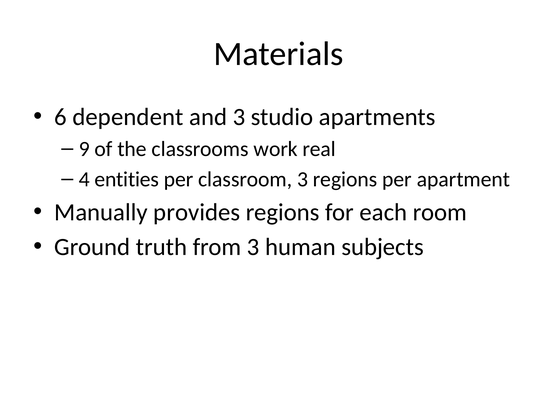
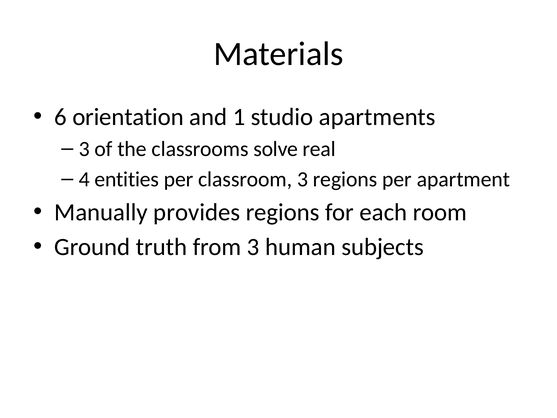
dependent: dependent -> orientation (128, 117)
and 3: 3 -> 1 (239, 117)
9: 9 -> 3 (84, 149)
work: work -> solve (276, 149)
